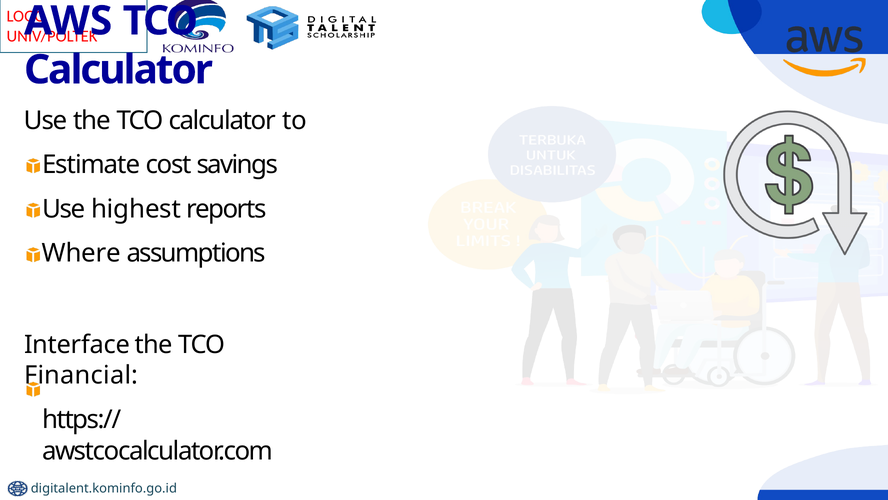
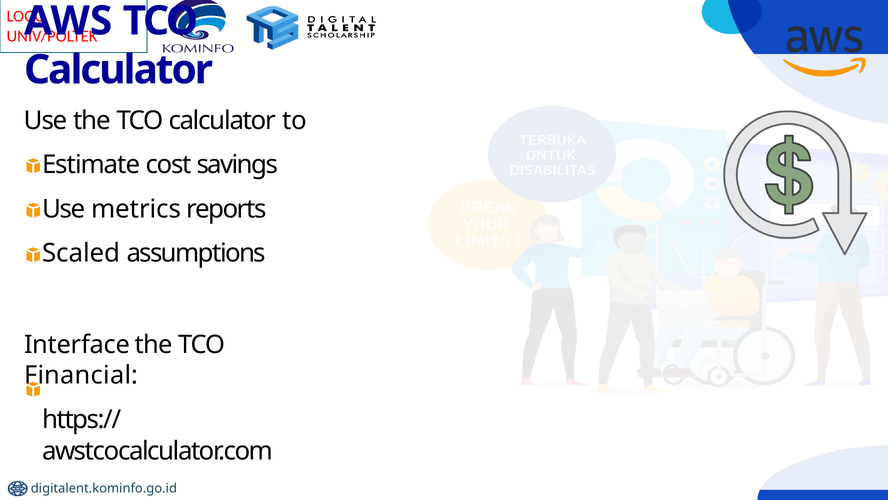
highest: highest -> metrics (136, 209)
Where: Where -> Scaled (81, 253)
